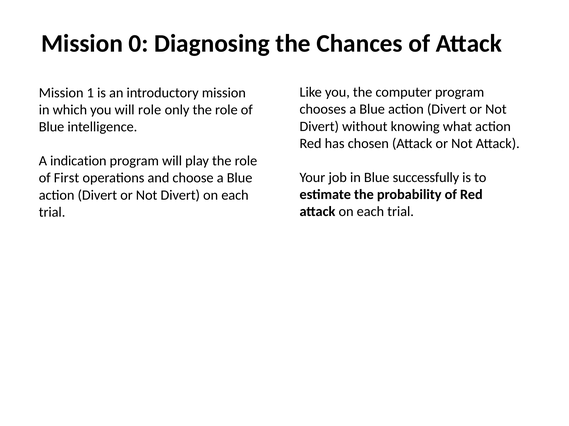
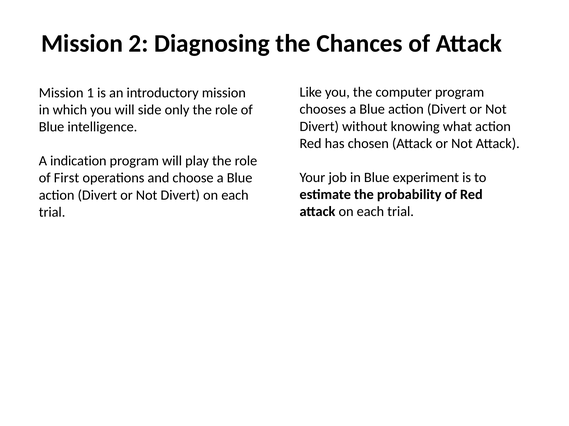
0: 0 -> 2 (139, 43)
will role: role -> side (150, 110)
successfully: successfully -> experiment (426, 178)
